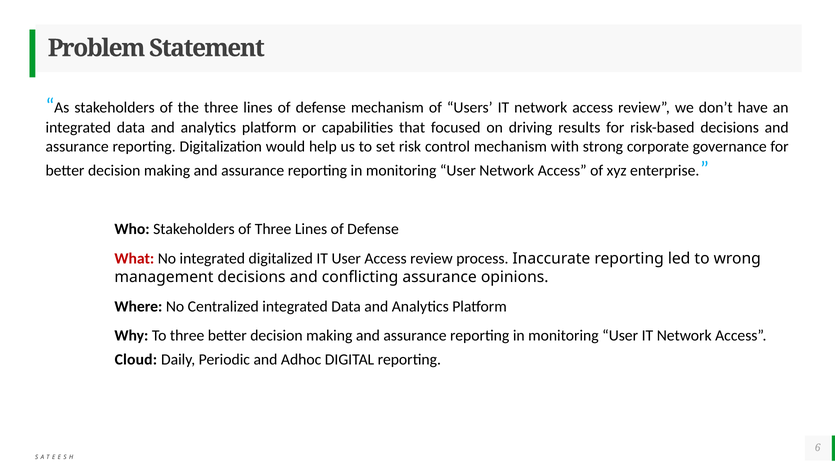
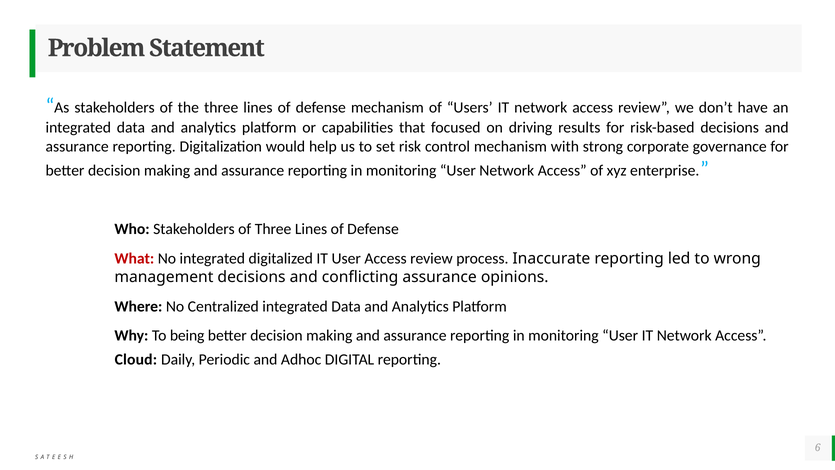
To three: three -> being (187, 335)
